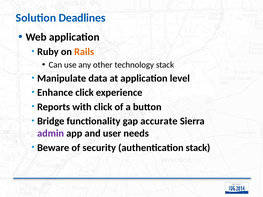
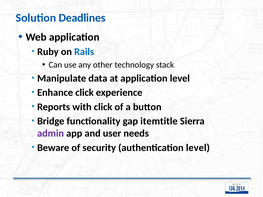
Rails colour: orange -> blue (84, 52)
accurate: accurate -> itemtitle (159, 121)
authentication stack: stack -> level (198, 148)
